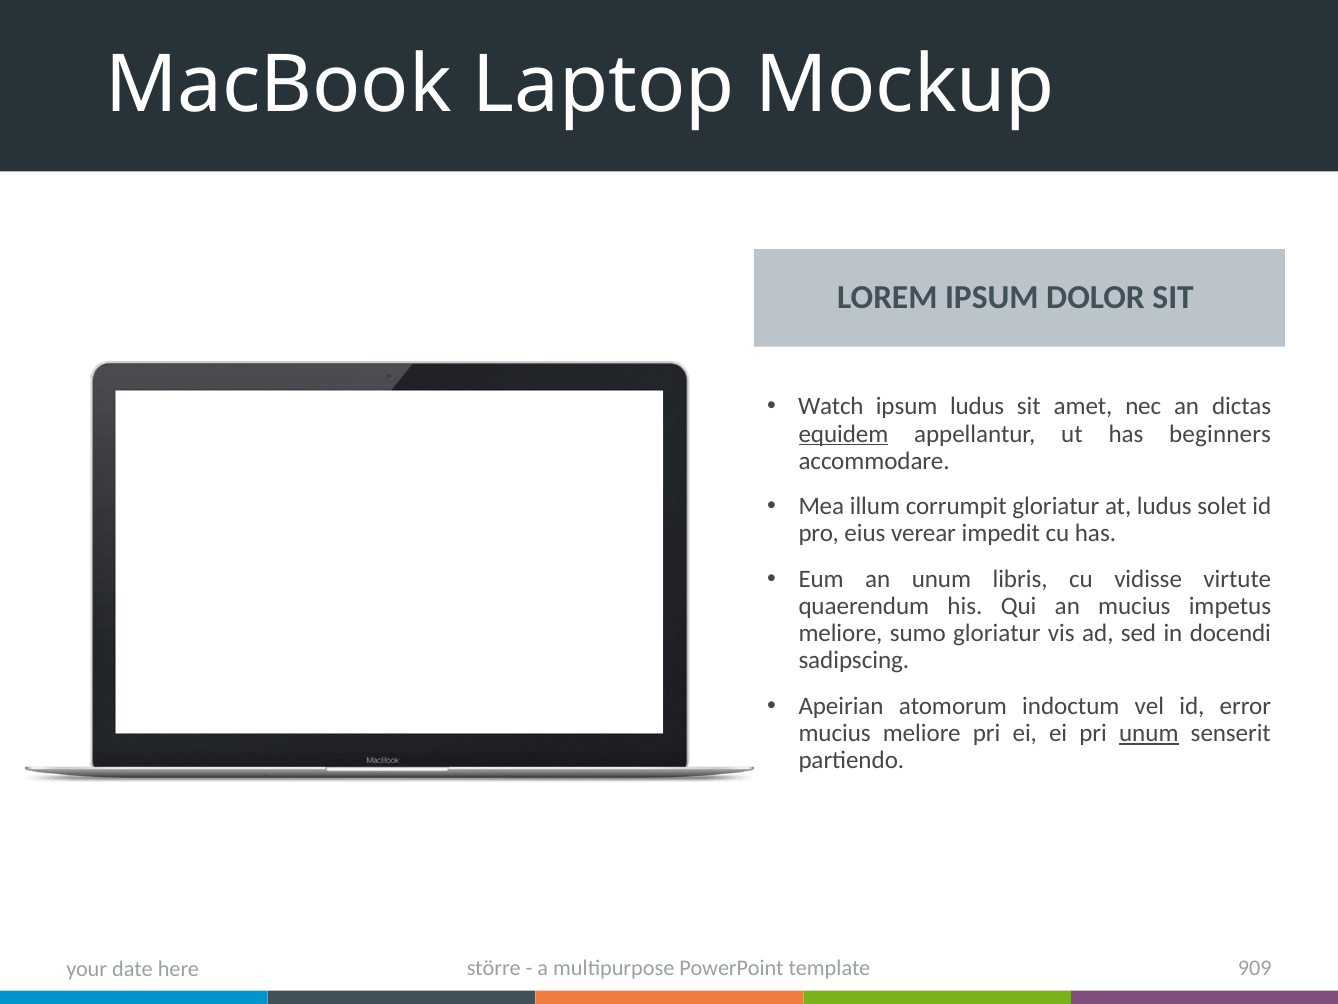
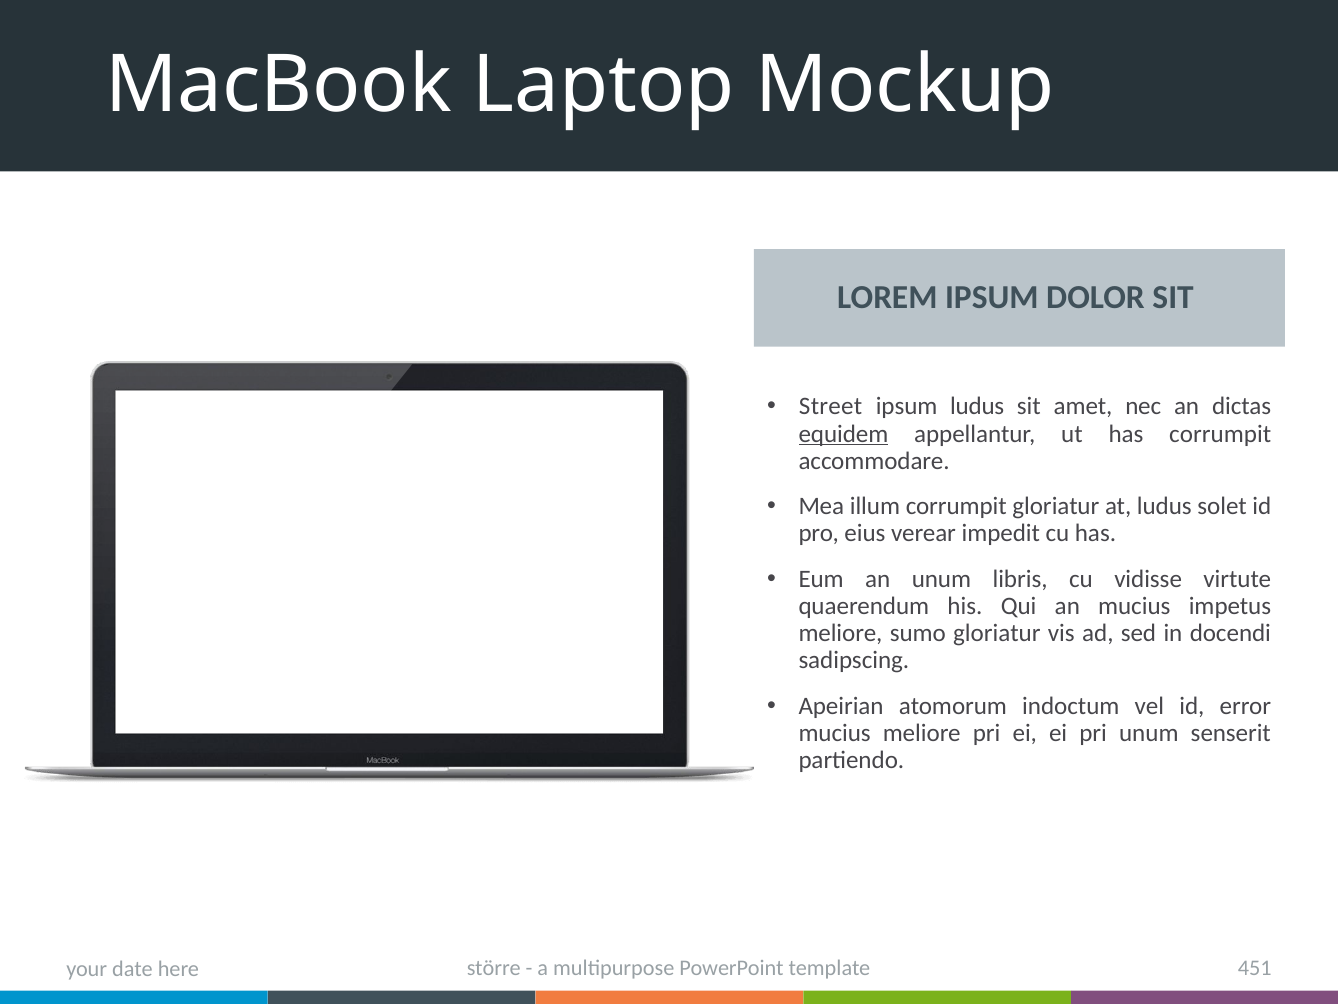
Watch: Watch -> Street (831, 407)
has beginners: beginners -> corrumpit (1220, 434)
unum underline: present -> none (1149, 733)
909: 909 -> 451 (1255, 968)
